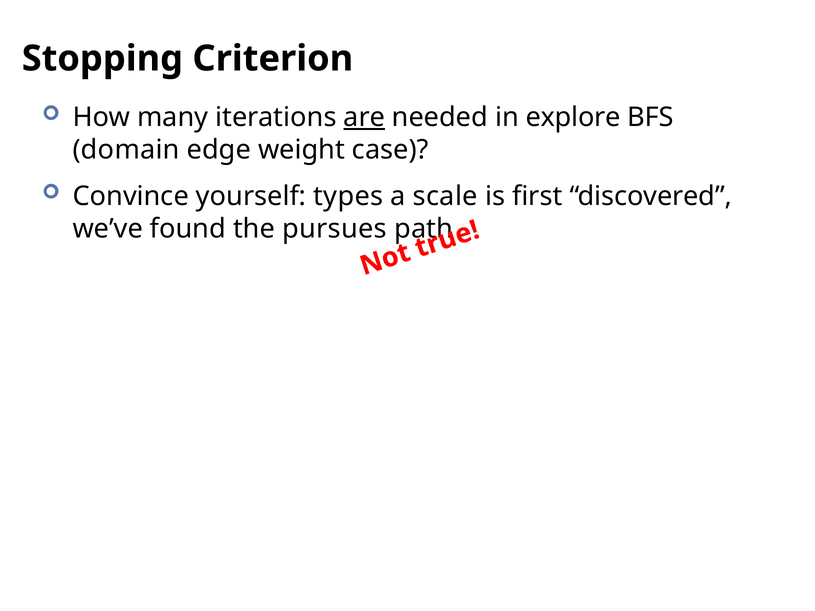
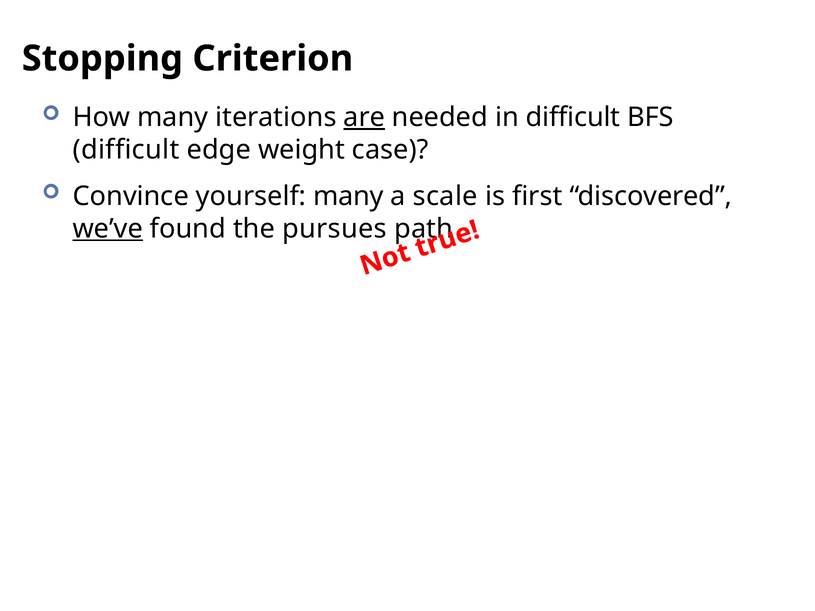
in explore: explore -> difficult (573, 117)
domain: domain -> difficult (126, 150)
yourself types: types -> many (348, 196)
we’ve underline: none -> present (108, 229)
